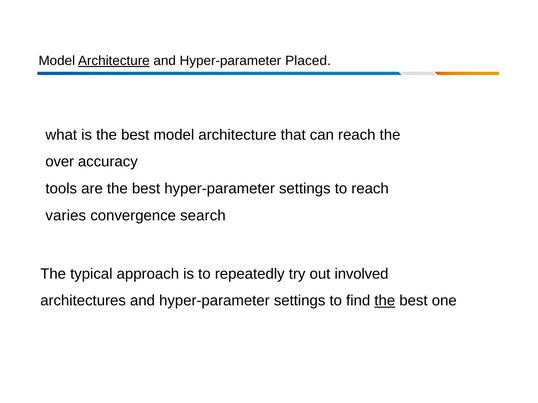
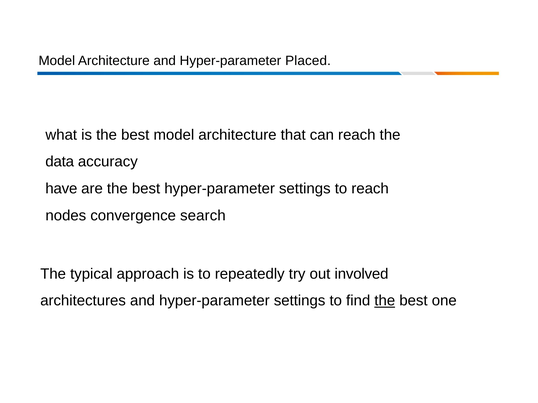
Architecture underline: present -> none (114, 61)
over: over -> data (60, 162)
tools: tools -> have (61, 189)
varies: varies -> nodes (66, 216)
